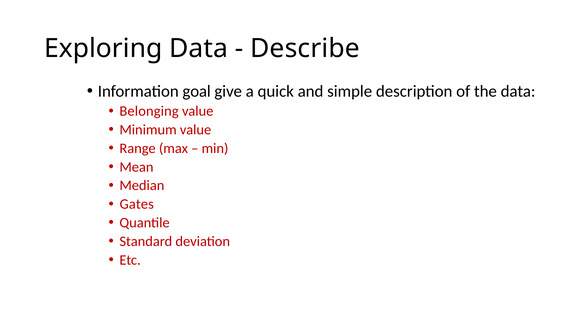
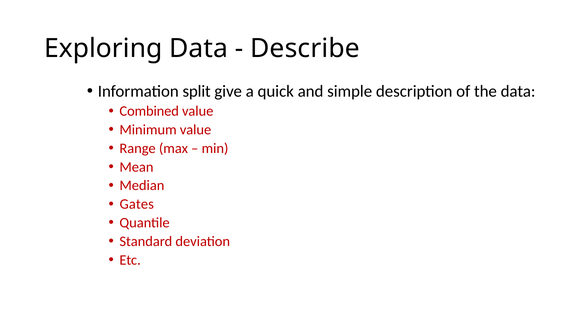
goal: goal -> split (197, 91)
Belonging: Belonging -> Combined (149, 111)
